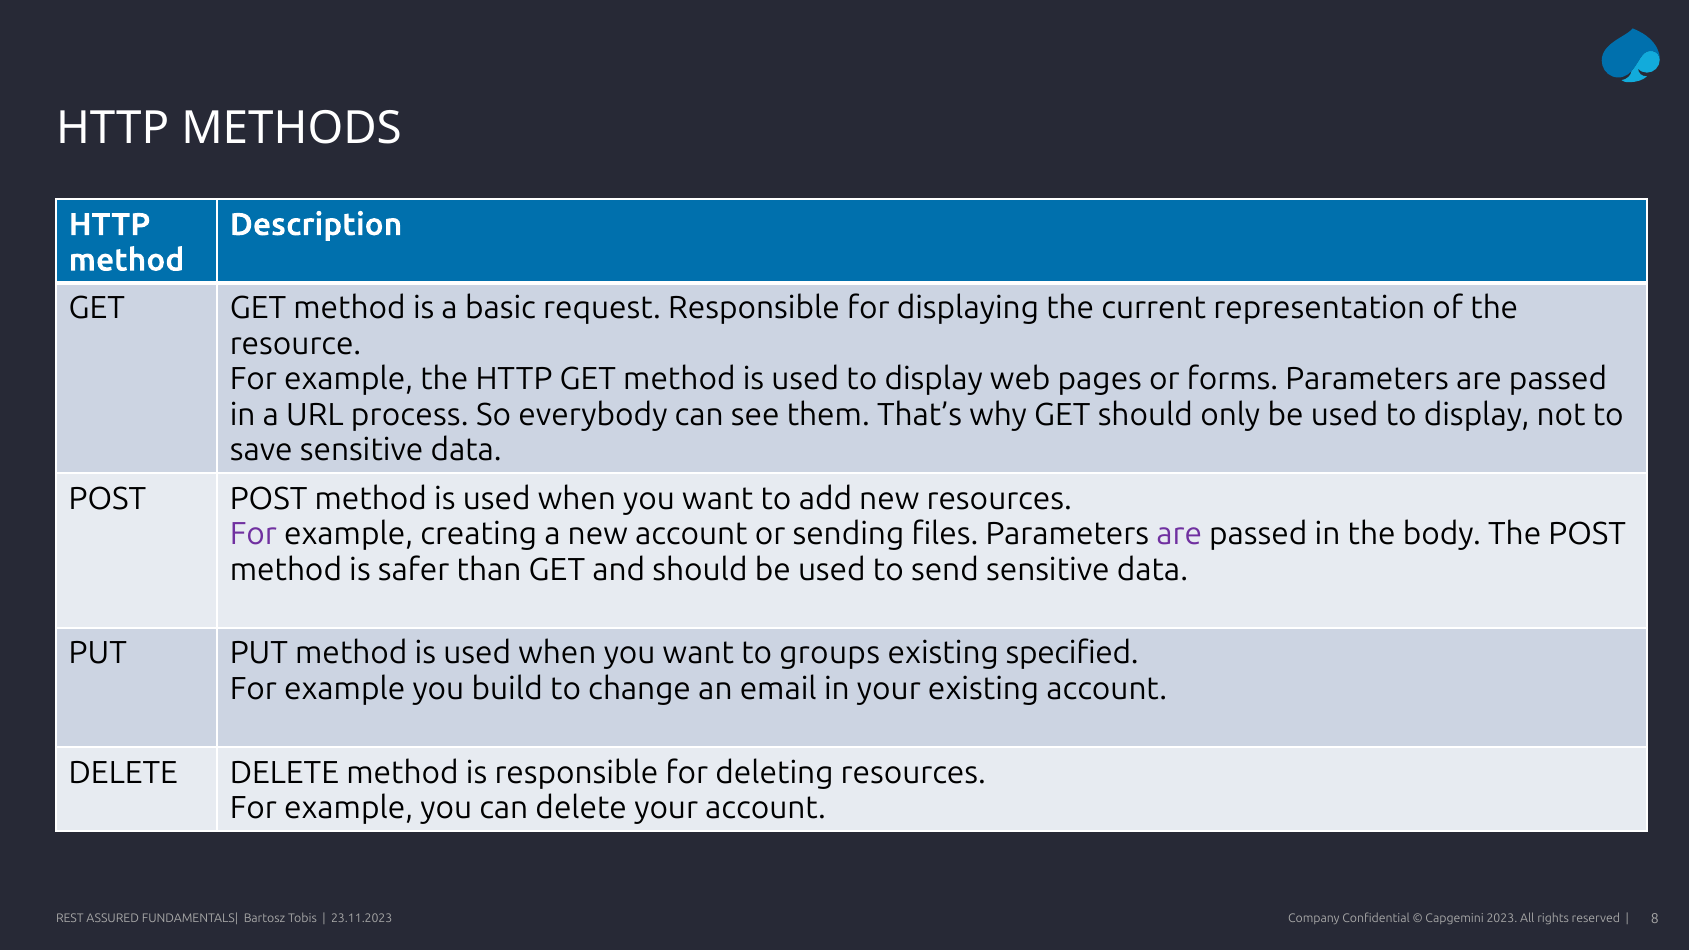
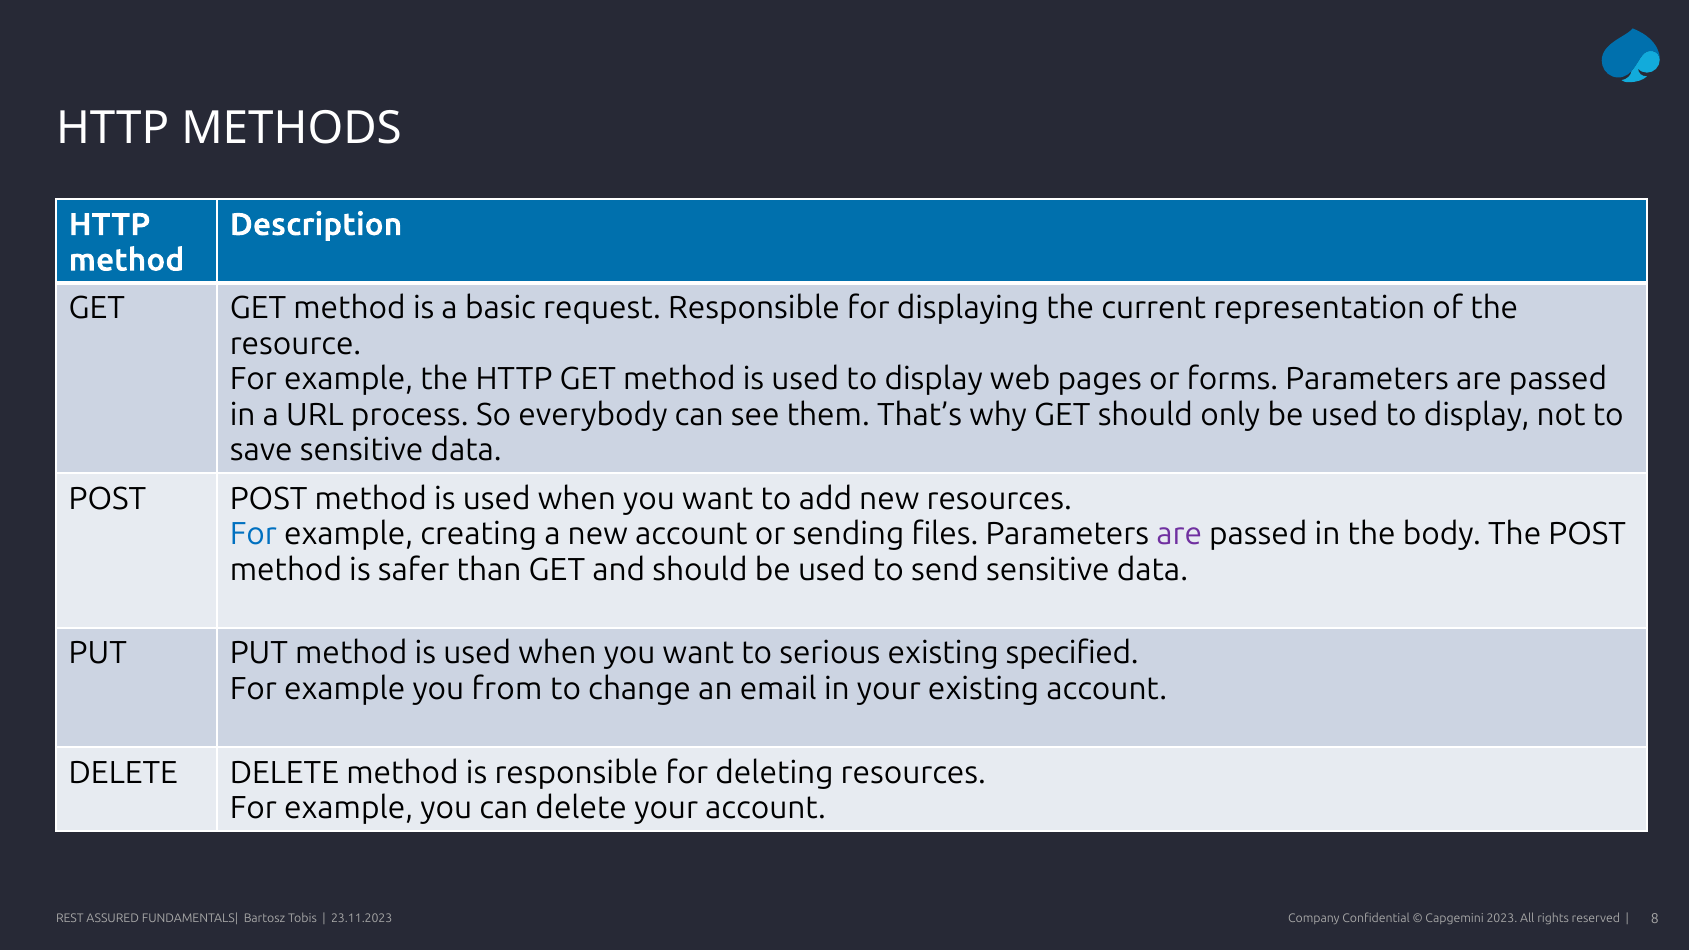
For colour: purple -> blue (253, 534)
groups: groups -> serious (830, 653)
build: build -> from (507, 689)
